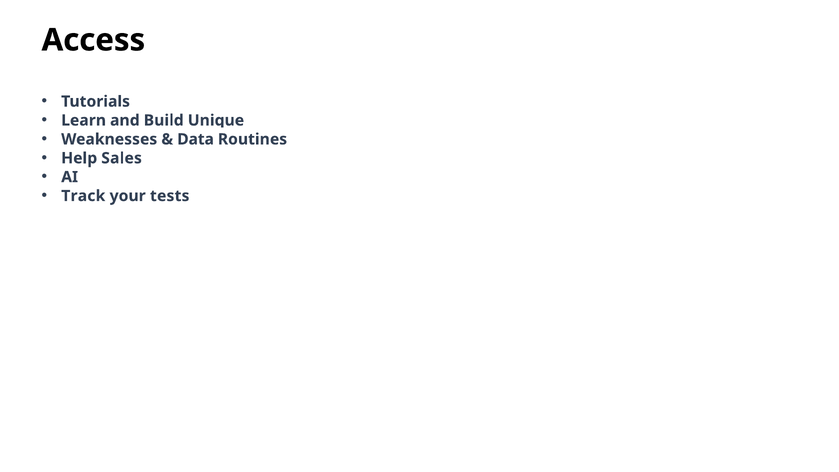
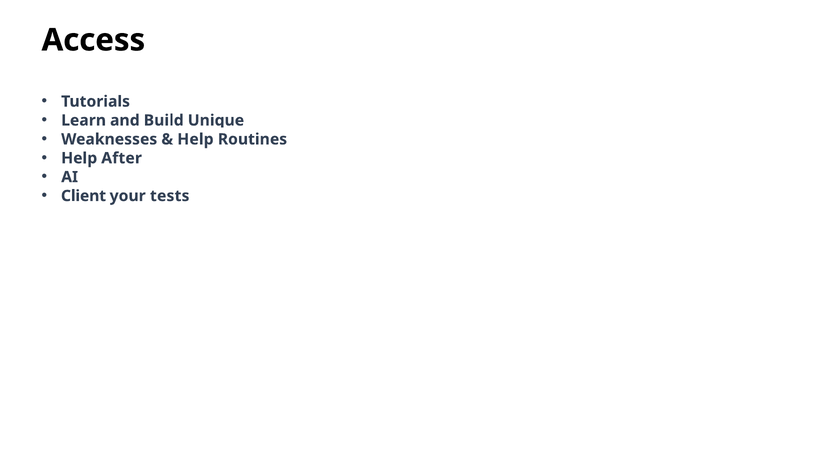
Data: Data -> Help (195, 139)
Sales: Sales -> After (122, 158)
Track: Track -> Client (83, 196)
